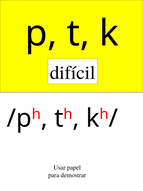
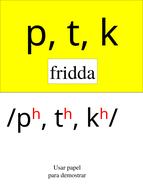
difícil: difícil -> fridda (73, 72)
